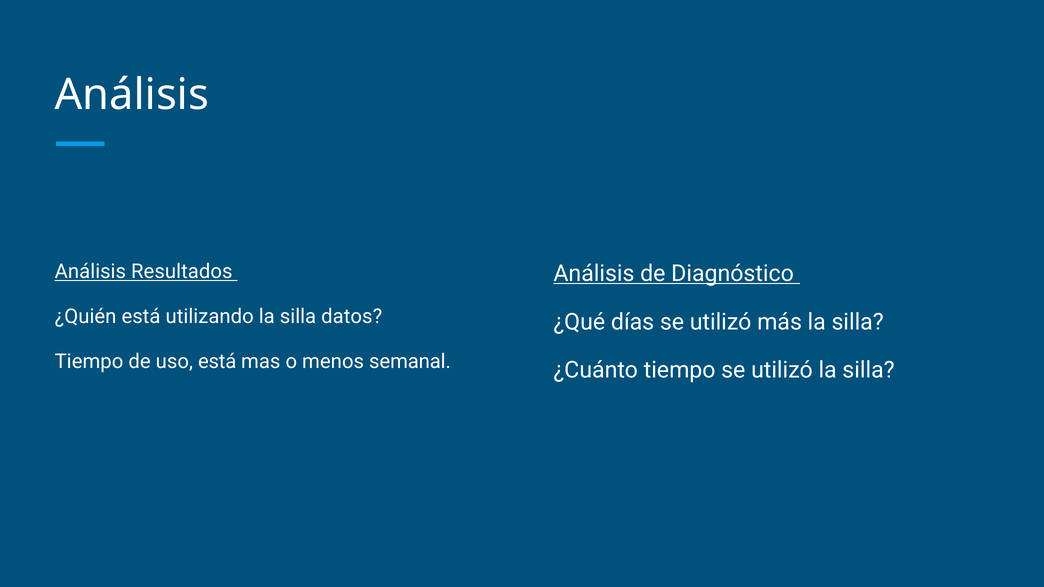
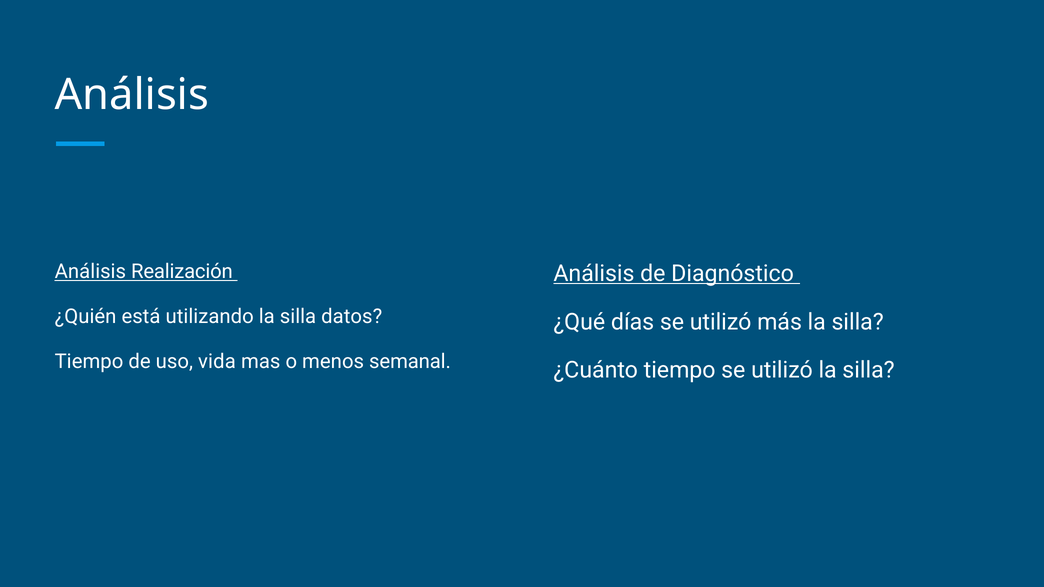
Resultados: Resultados -> Realización (182, 272)
uso está: está -> vida (217, 362)
